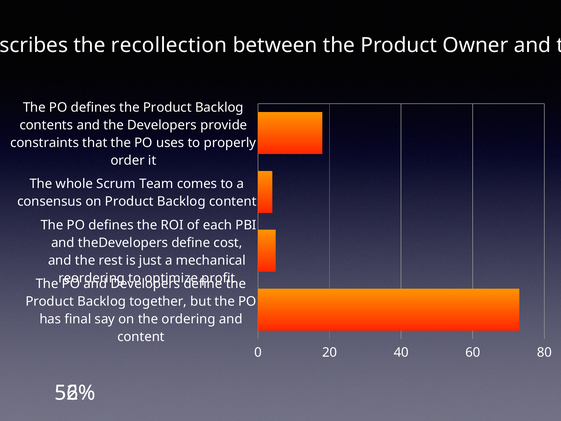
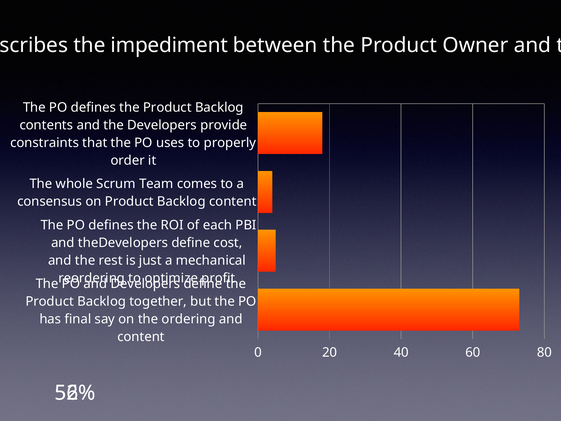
recollection: recollection -> impediment (169, 45)
